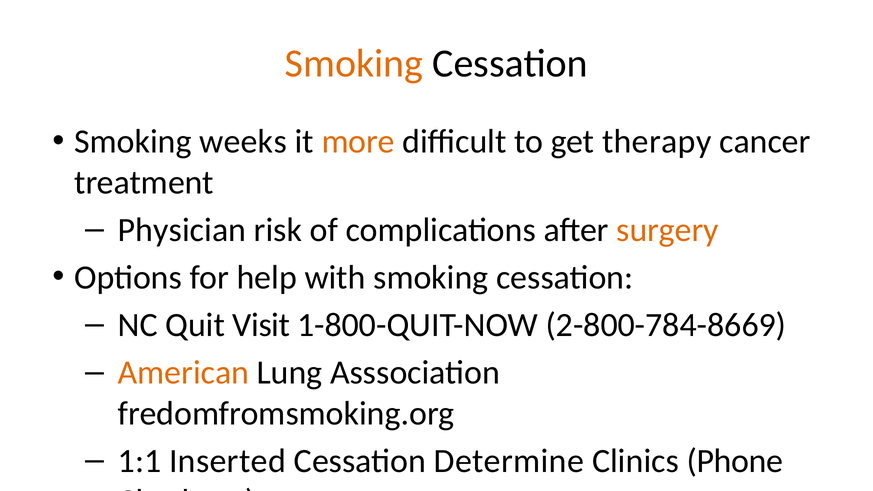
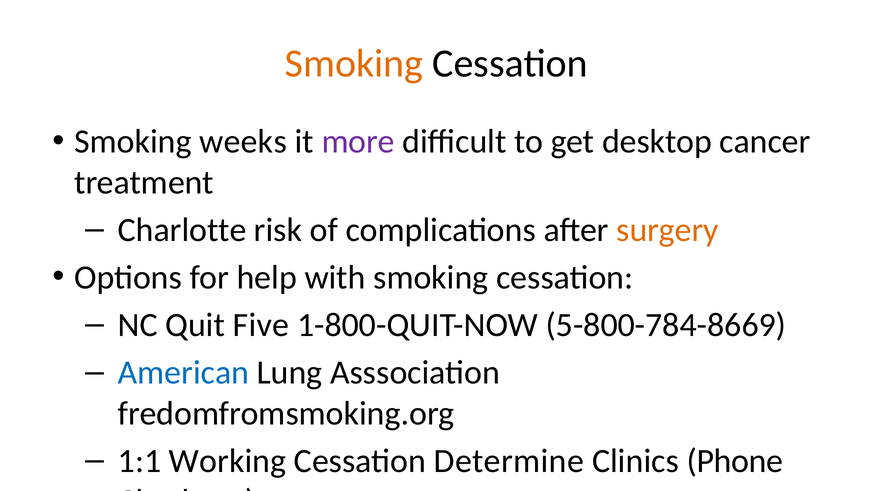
more colour: orange -> purple (358, 142)
therapy: therapy -> desktop (657, 142)
Physician: Physician -> Charlotte (182, 230)
Visit: Visit -> Five (261, 325)
2-800-784-8669: 2-800-784-8669 -> 5-800-784-8669 (666, 325)
American colour: orange -> blue (183, 373)
Inserted: Inserted -> Working (228, 461)
